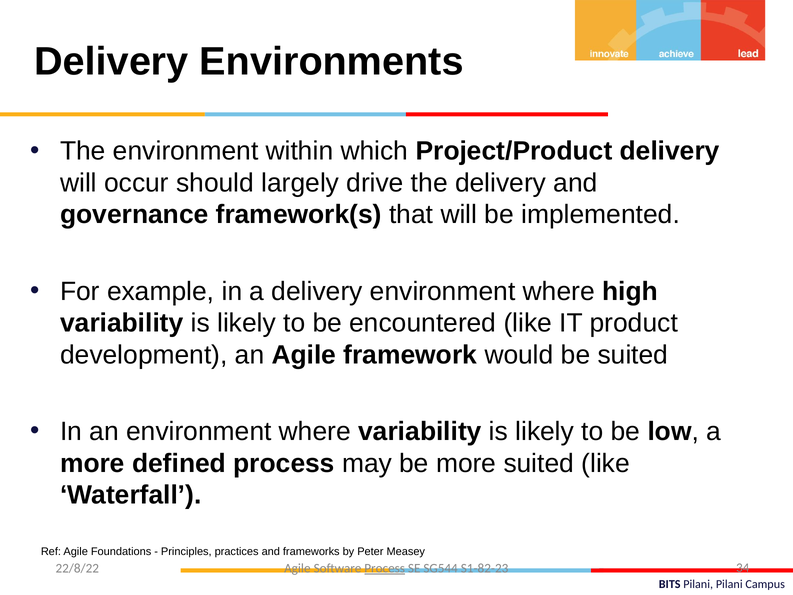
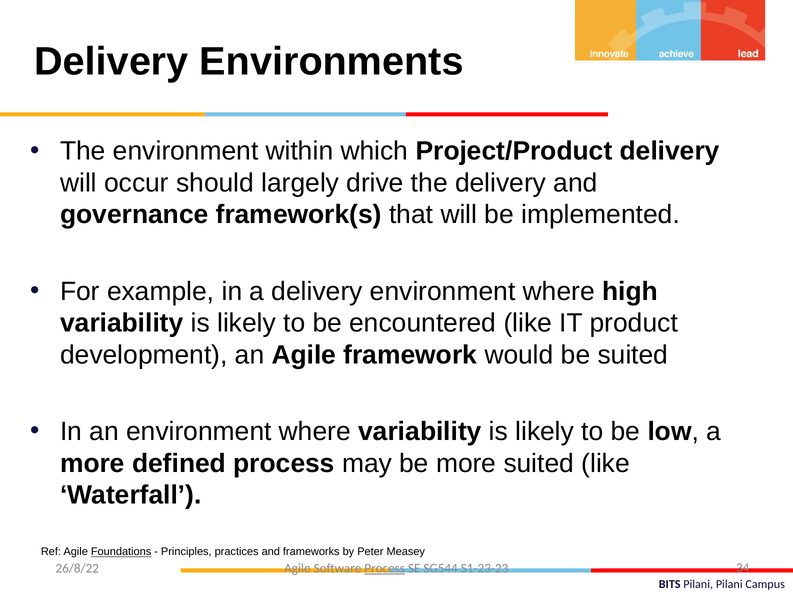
Foundations underline: none -> present (121, 552)
22/8/22: 22/8/22 -> 26/8/22 (77, 568)
S1-82-23: S1-82-23 -> S1-23-23 (485, 568)
